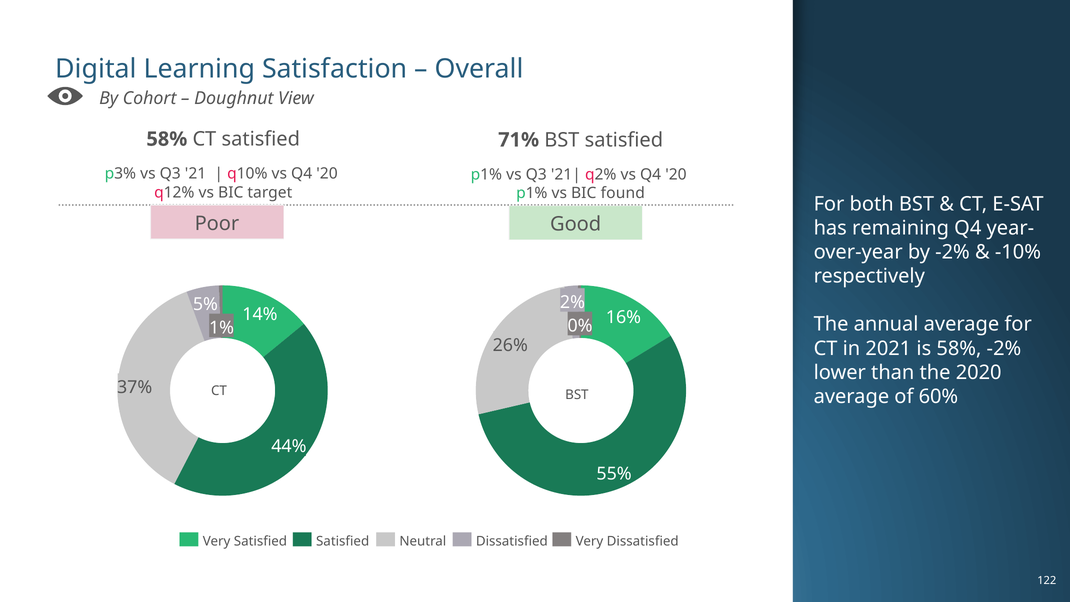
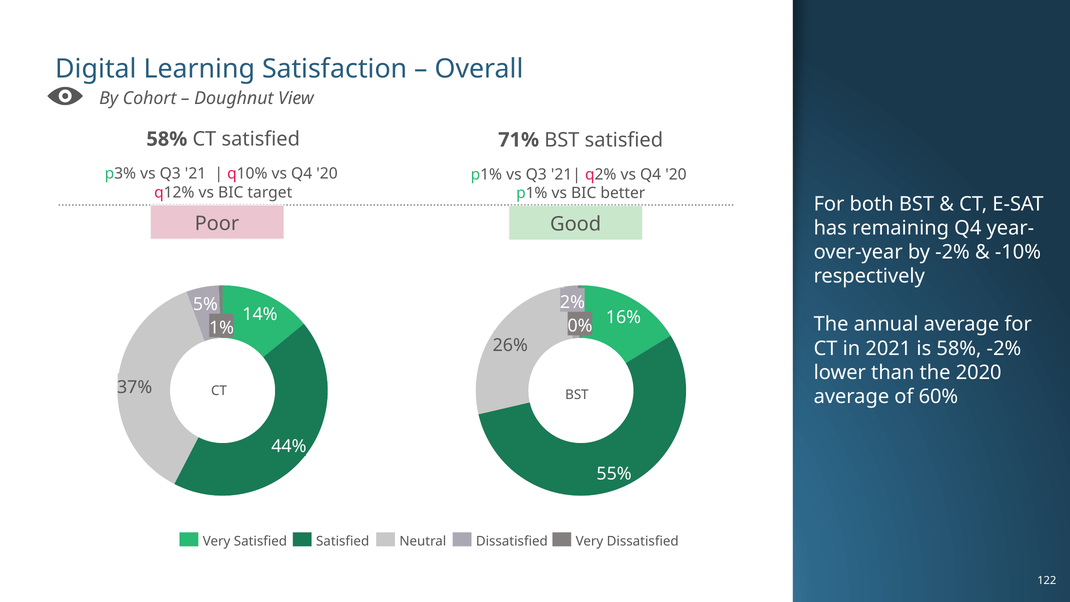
found: found -> better (623, 193)
